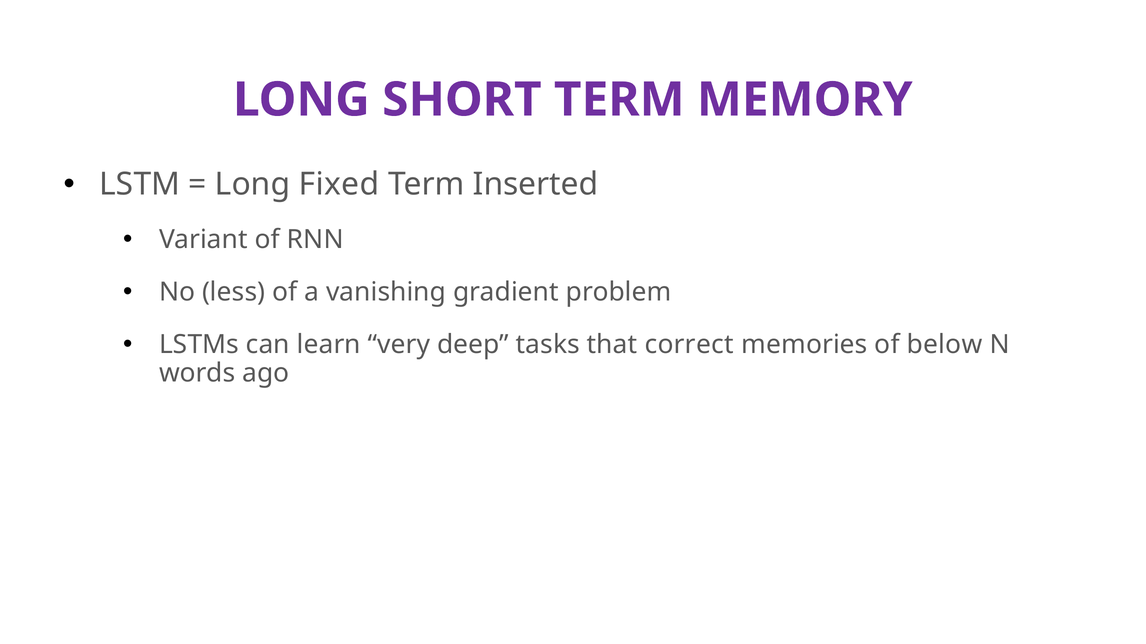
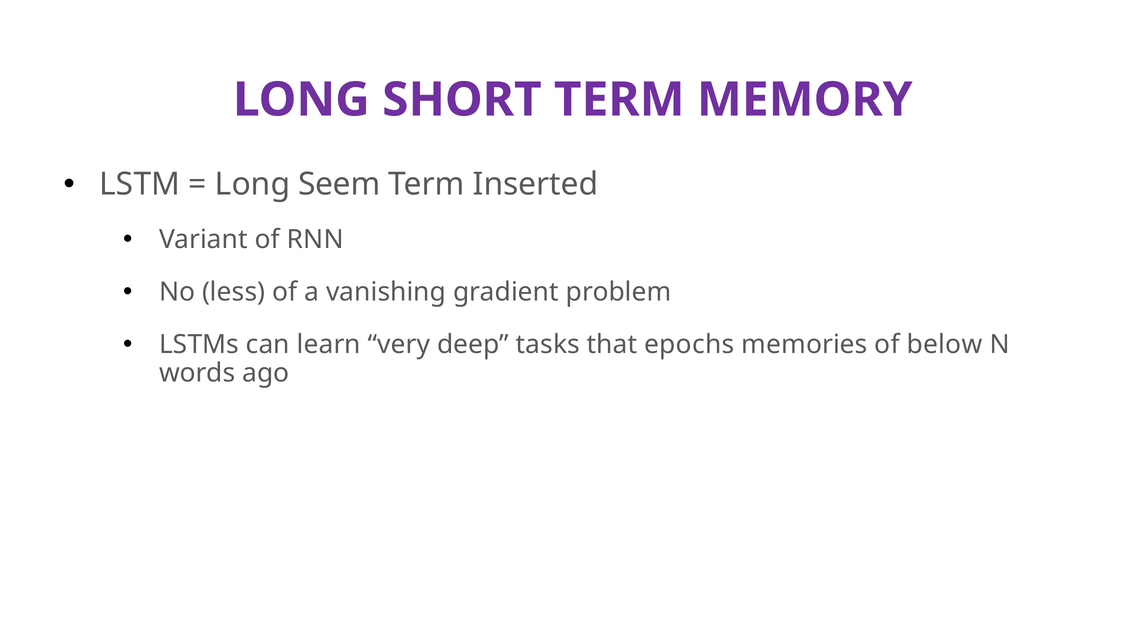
Fixed: Fixed -> Seem (339, 185)
correct: correct -> epochs (689, 345)
